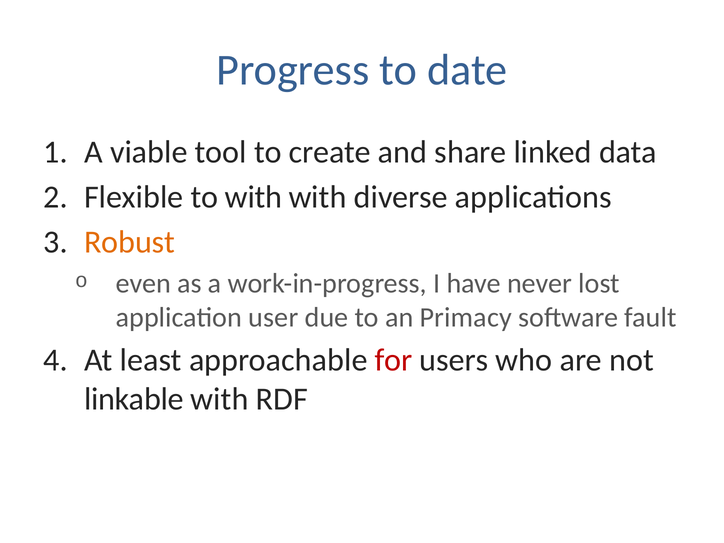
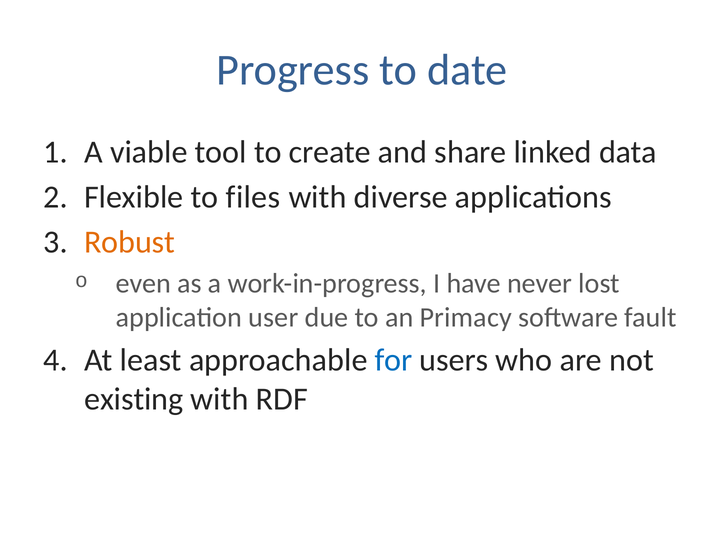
to with: with -> files (253, 197)
for colour: red -> blue (394, 360)
linkable: linkable -> existing (134, 399)
